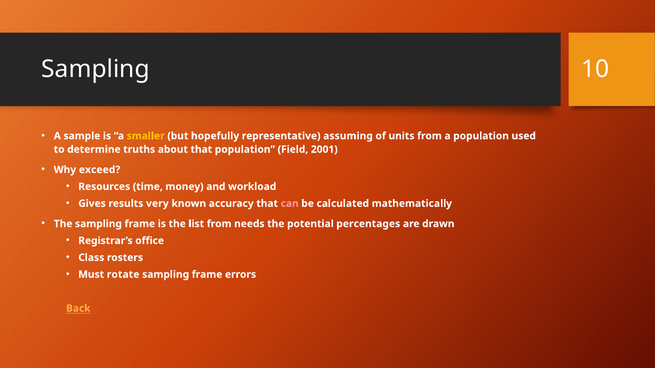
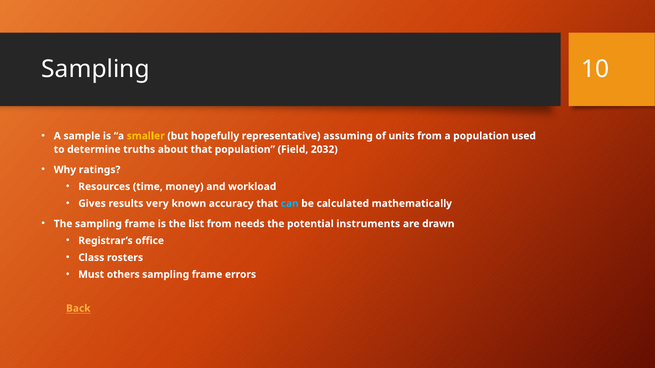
2001: 2001 -> 2032 (324, 150)
exceed: exceed -> ratings (100, 170)
can colour: pink -> light blue (290, 204)
percentages: percentages -> instruments (368, 224)
rotate: rotate -> others (123, 275)
